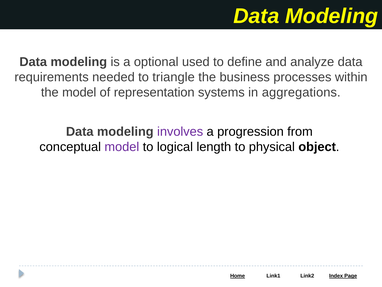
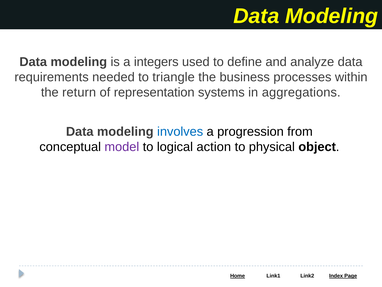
optional: optional -> integers (156, 62)
the model: model -> return (79, 92)
involves colour: purple -> blue (180, 131)
length: length -> action (214, 147)
